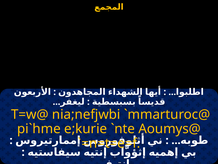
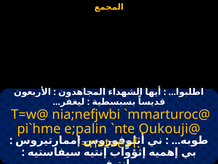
e;kurie: e;kurie -> e;palin (86, 128)
Aoumys@: Aoumys@ -> Oukouji@ (170, 128)
